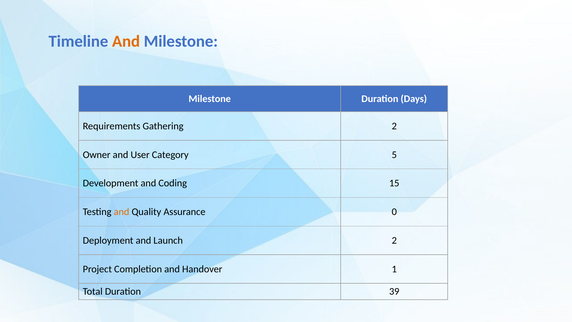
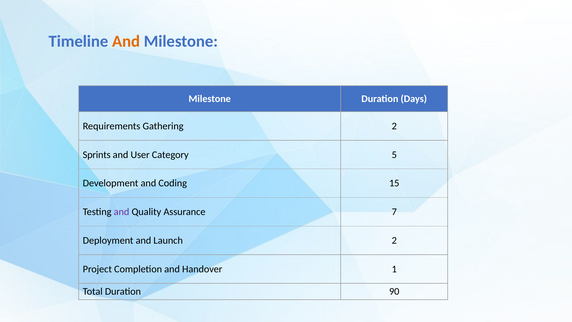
Owner: Owner -> Sprints (97, 155)
and colour: orange -> purple (121, 212)
0: 0 -> 7 (394, 212)
39: 39 -> 90 (394, 291)
